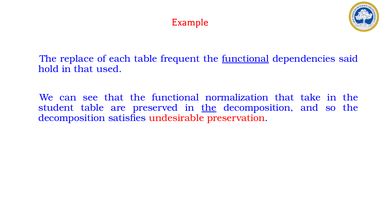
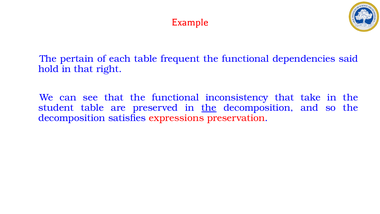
replace: replace -> pertain (77, 59)
functional underline: present -> none (246, 59)
used: used -> right (109, 69)
normalization: normalization -> inconsistency (237, 97)
undesirable: undesirable -> expressions (176, 118)
